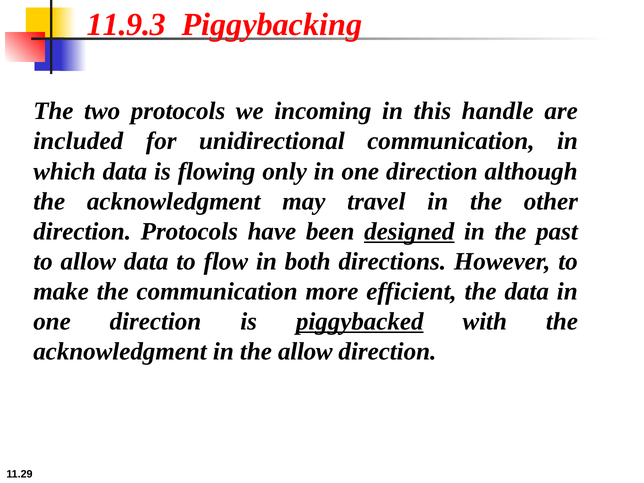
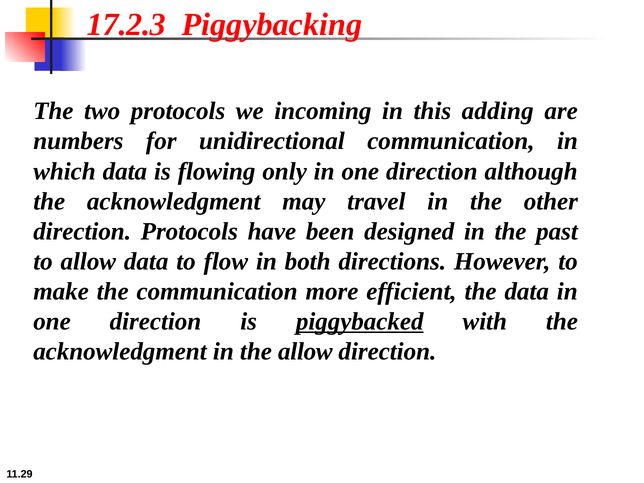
11.9.3: 11.9.3 -> 17.2.3 (126, 25)
handle: handle -> adding (498, 111)
included: included -> numbers (78, 141)
designed underline: present -> none (409, 231)
